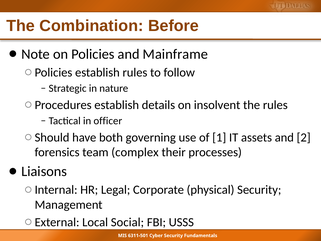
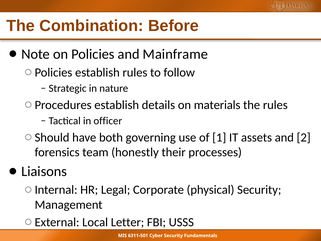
insolvent: insolvent -> materials (217, 105)
complex: complex -> honestly (135, 152)
Social: Social -> Letter (127, 222)
